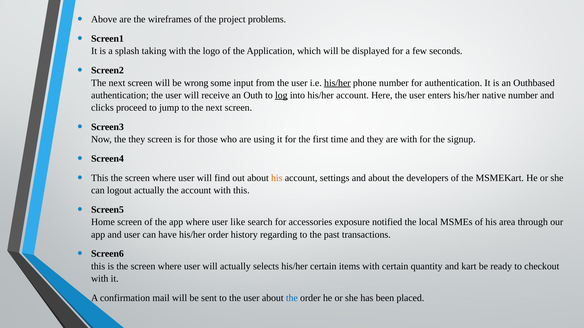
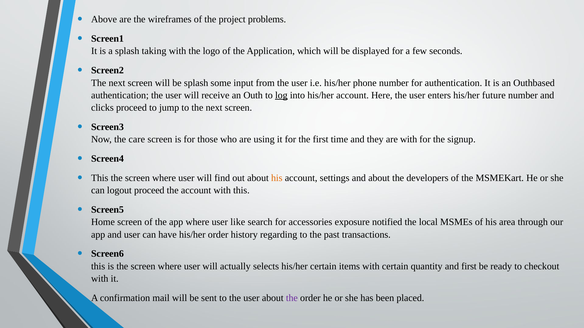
be wrong: wrong -> splash (196, 83)
his/her underline: present -> none (337, 83)
native: native -> future (494, 95)
the they: they -> care (137, 140)
logout actually: actually -> proceed (149, 191)
and kart: kart -> first (469, 267)
the colour: blue -> purple (292, 298)
